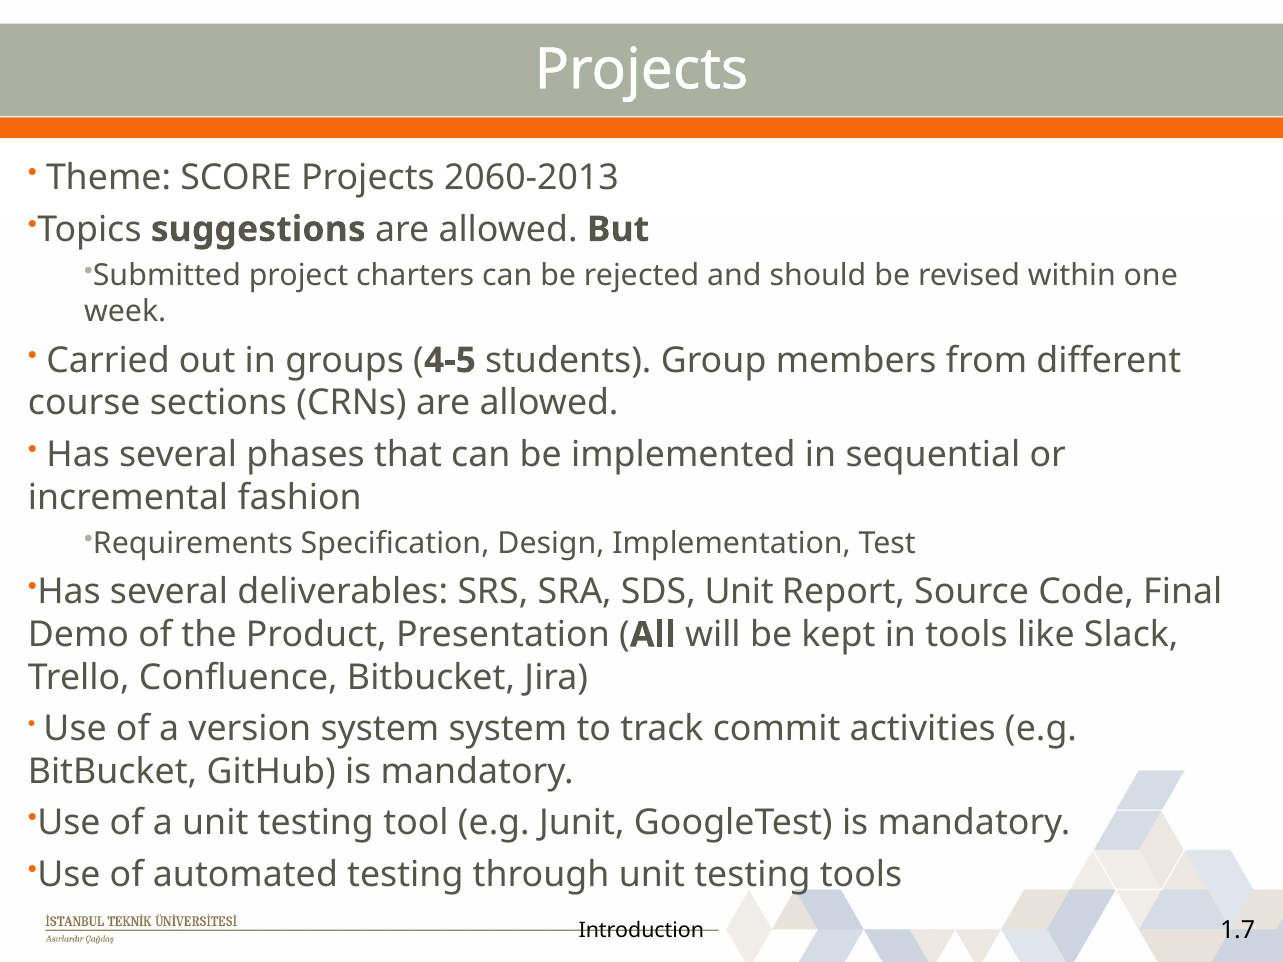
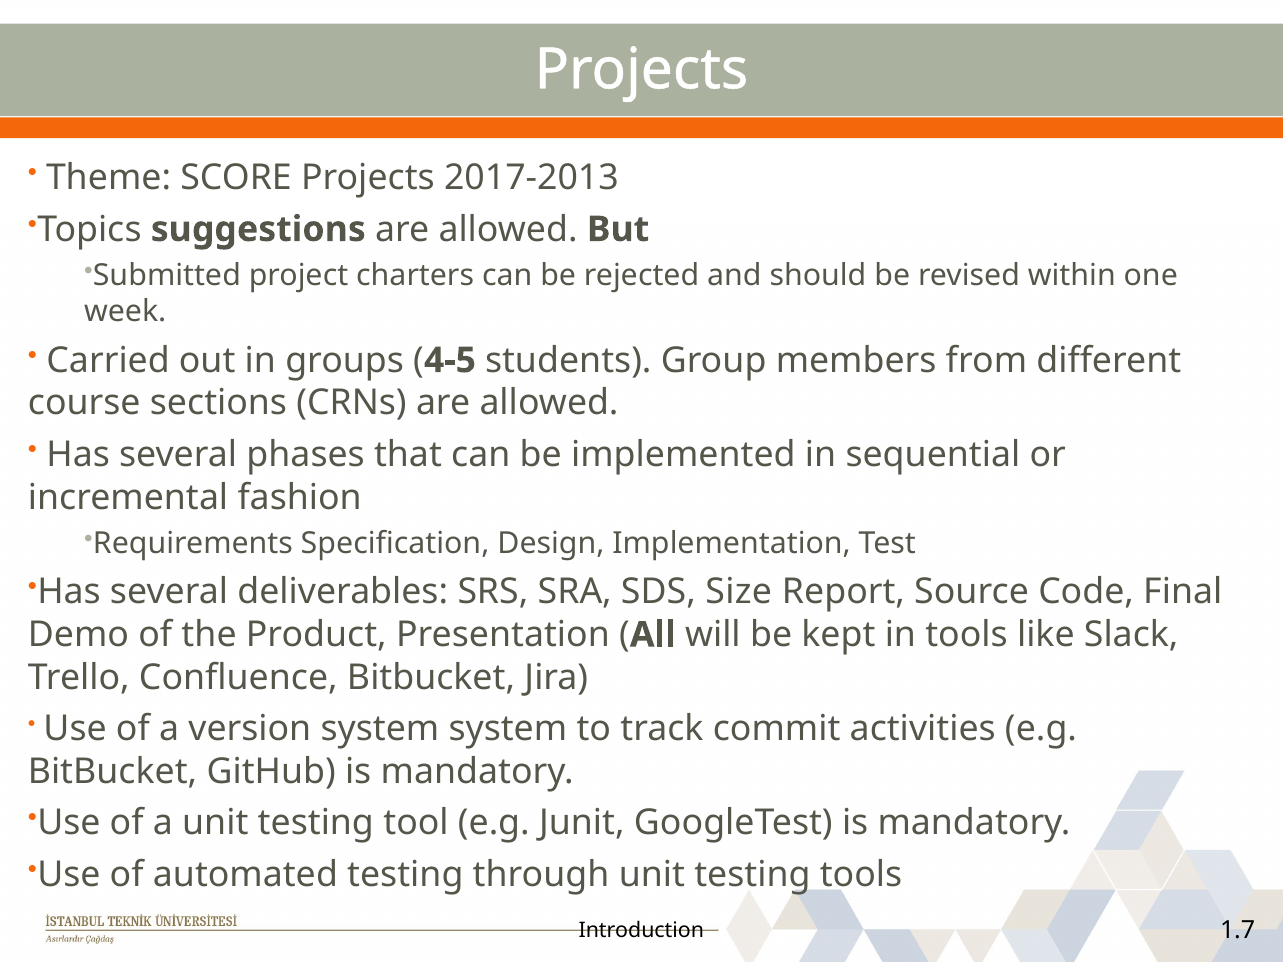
2060-2013: 2060-2013 -> 2017-2013 (531, 178)
SDS Unit: Unit -> Size (739, 592)
